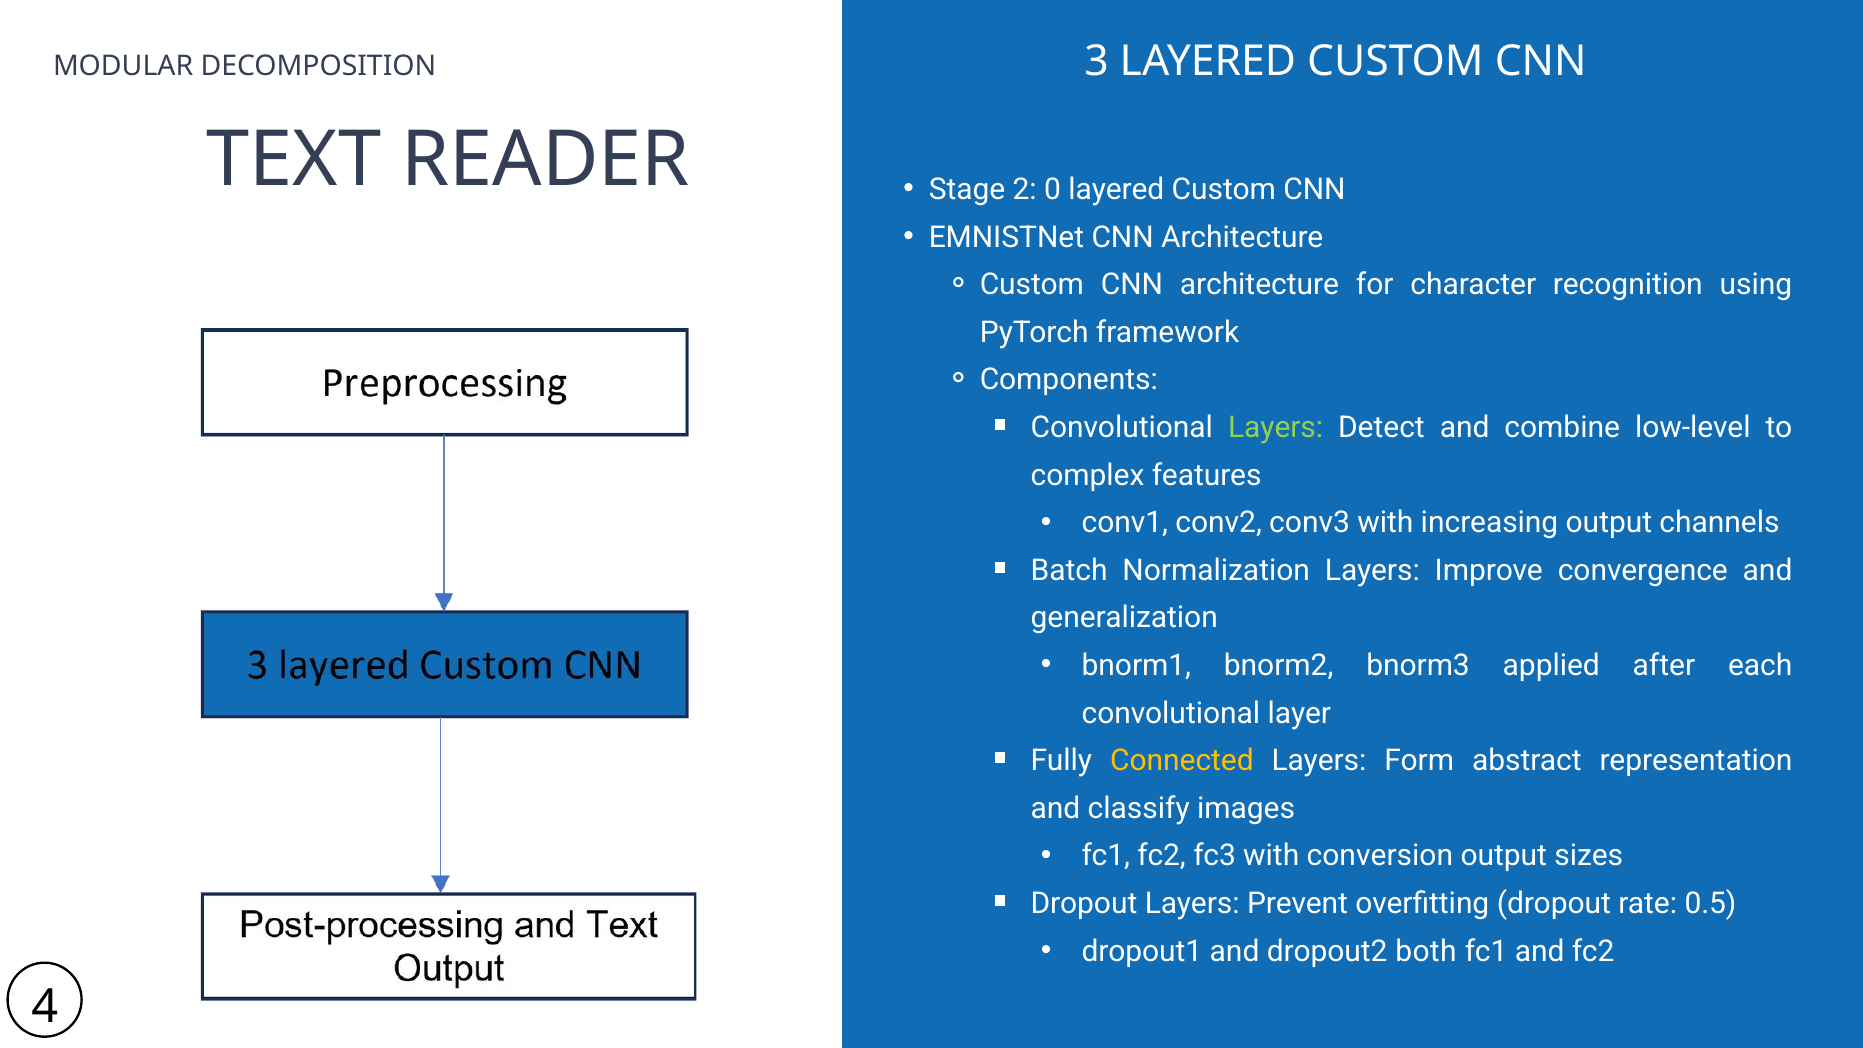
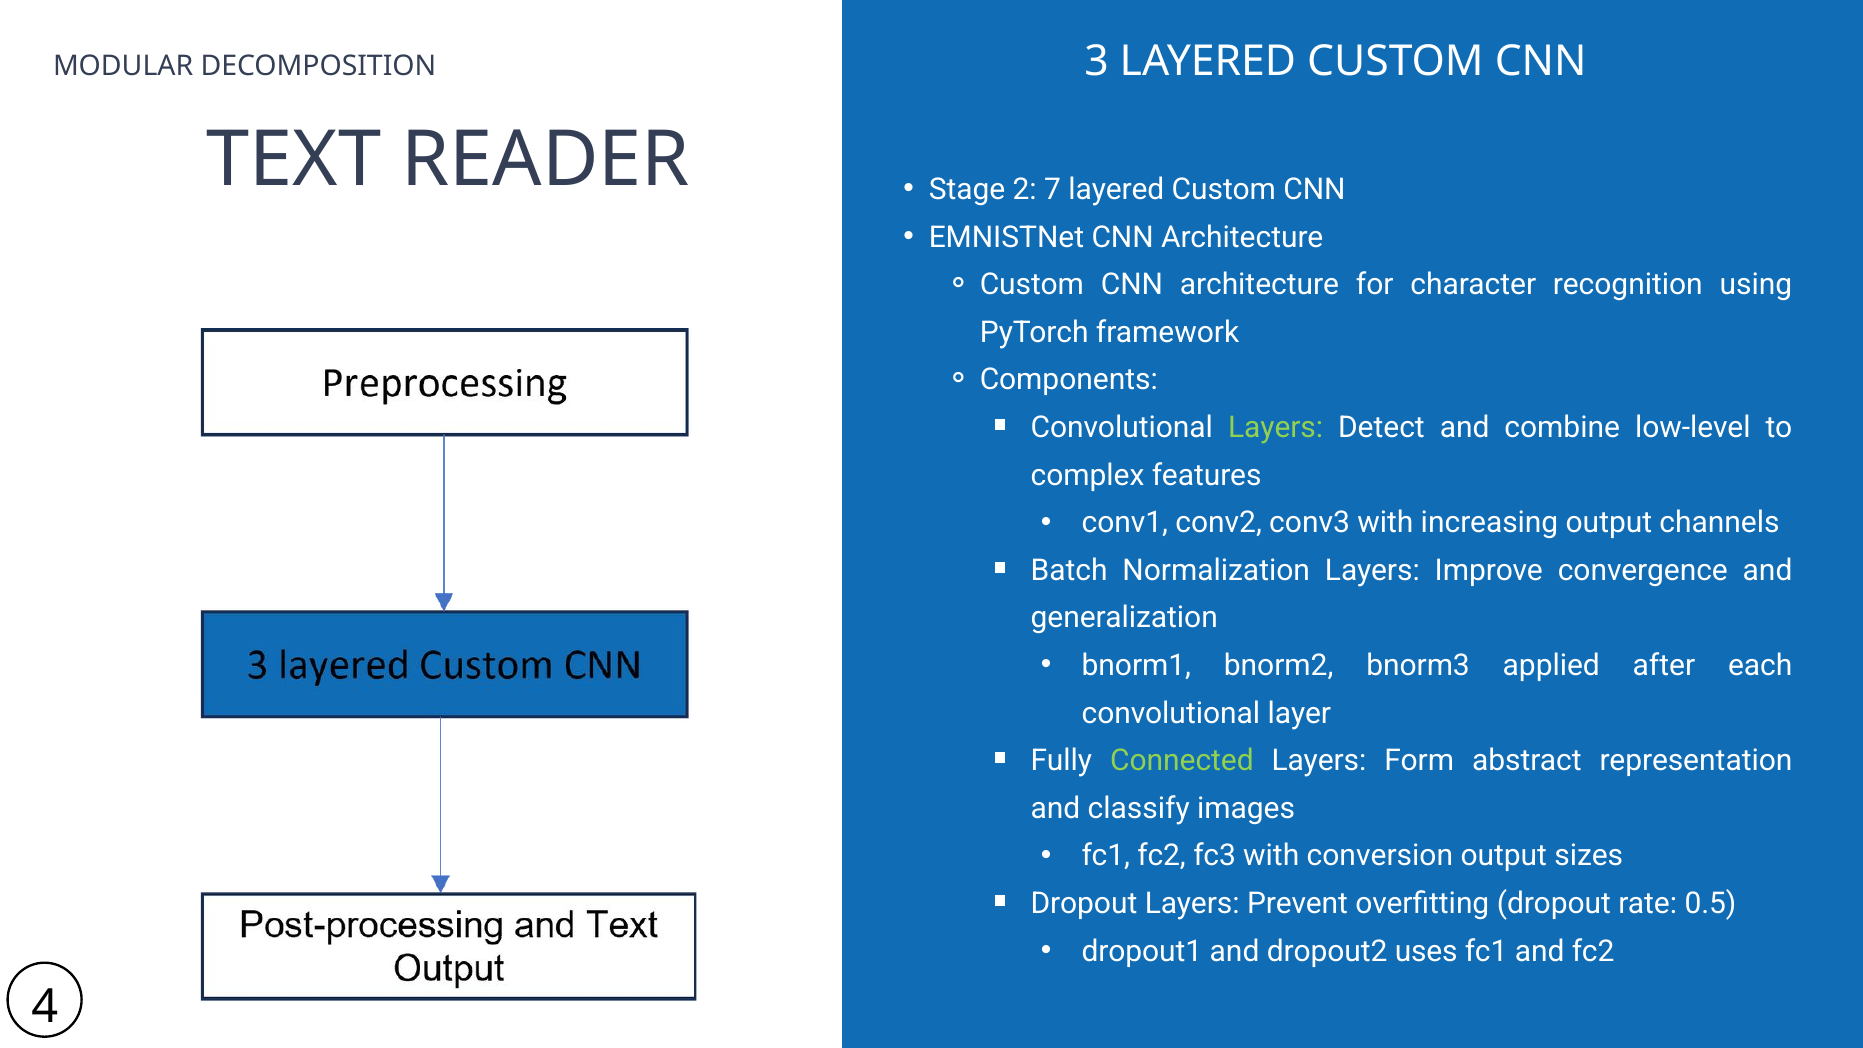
0: 0 -> 7 (1053, 189)
Connected colour: yellow -> light green (1182, 761)
both: both -> uses (1426, 951)
